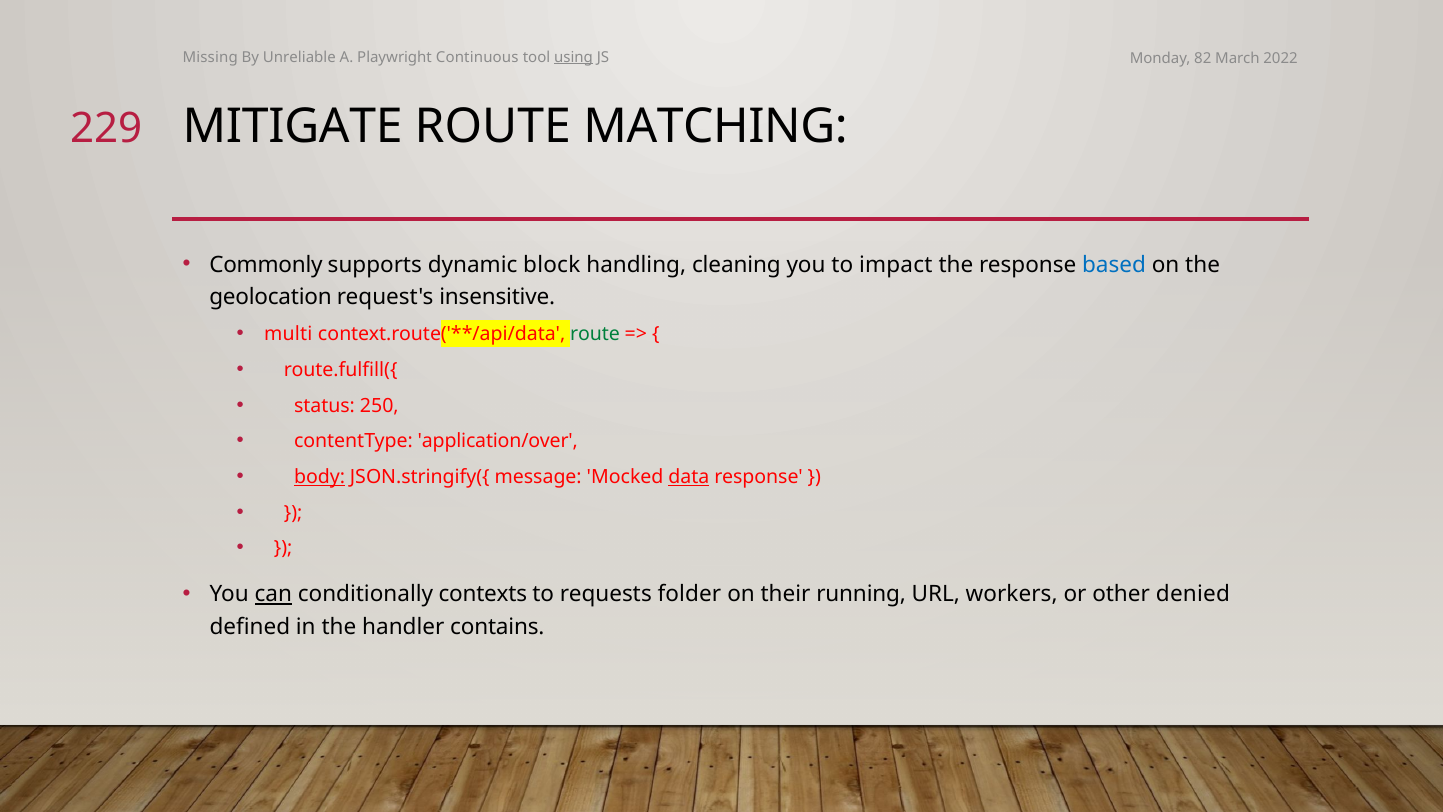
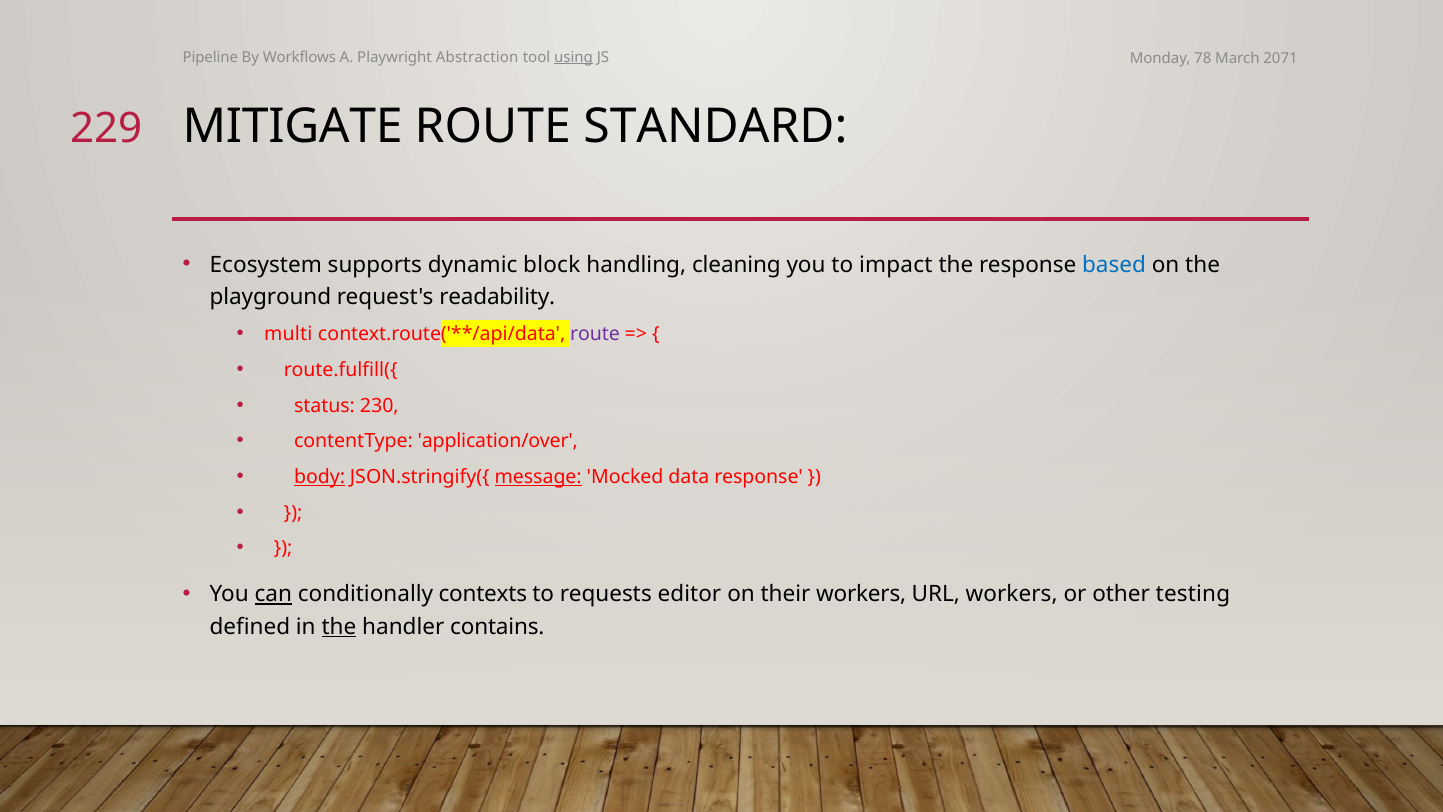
Missing: Missing -> Pipeline (210, 57)
Unreliable: Unreliable -> Workflows (299, 57)
Continuous: Continuous -> Abstraction (477, 57)
82: 82 -> 78 (1203, 58)
2022: 2022 -> 2071 (1281, 58)
MATCHING: MATCHING -> STANDARD (715, 126)
Commonly: Commonly -> Ecosystem (266, 264)
geolocation: geolocation -> playground (270, 297)
insensitive: insensitive -> readability (497, 297)
route colour: green -> purple (595, 334)
250: 250 -> 230 (379, 406)
message underline: none -> present (538, 477)
data underline: present -> none (689, 477)
folder: folder -> editor (689, 594)
their running: running -> workers (861, 594)
denied: denied -> testing (1193, 594)
the underline: none -> present (339, 627)
